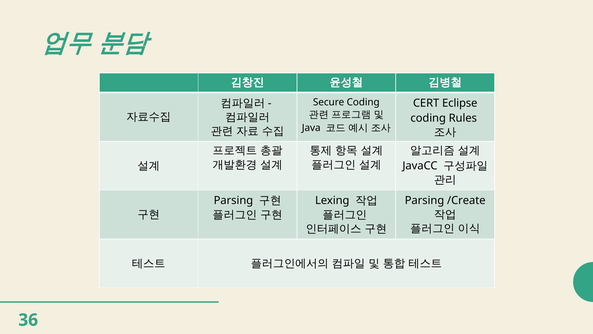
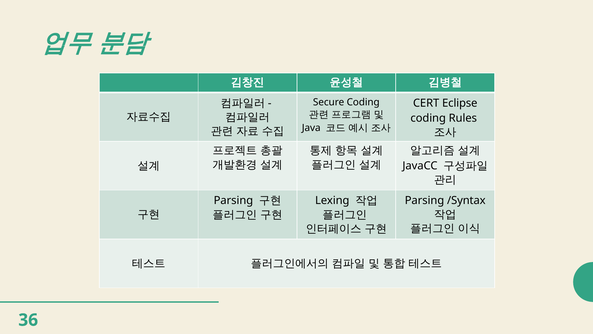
/Create: /Create -> /Syntax (466, 200)
